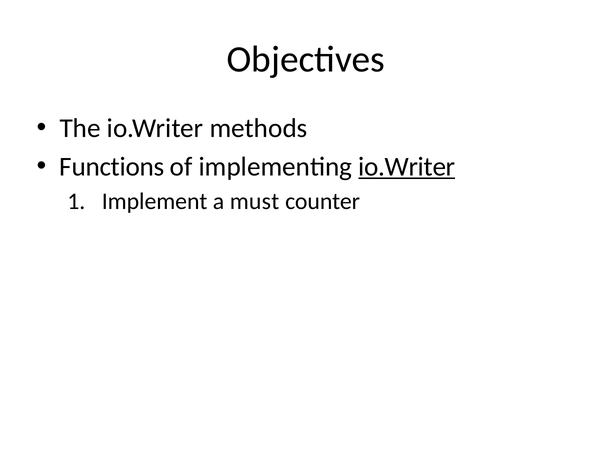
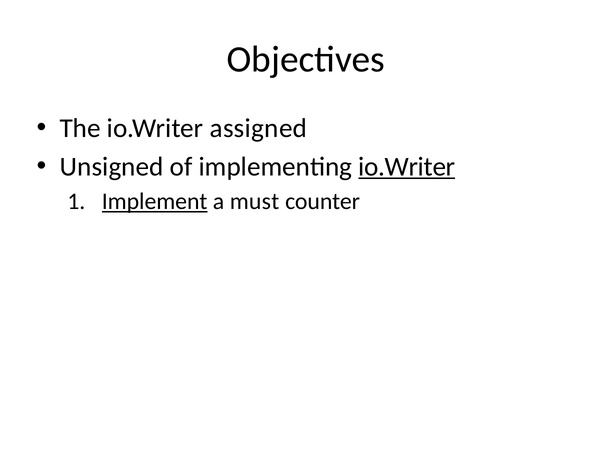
methods: methods -> assigned (258, 128)
Functions: Functions -> Unsigned (112, 167)
Implement underline: none -> present (155, 202)
